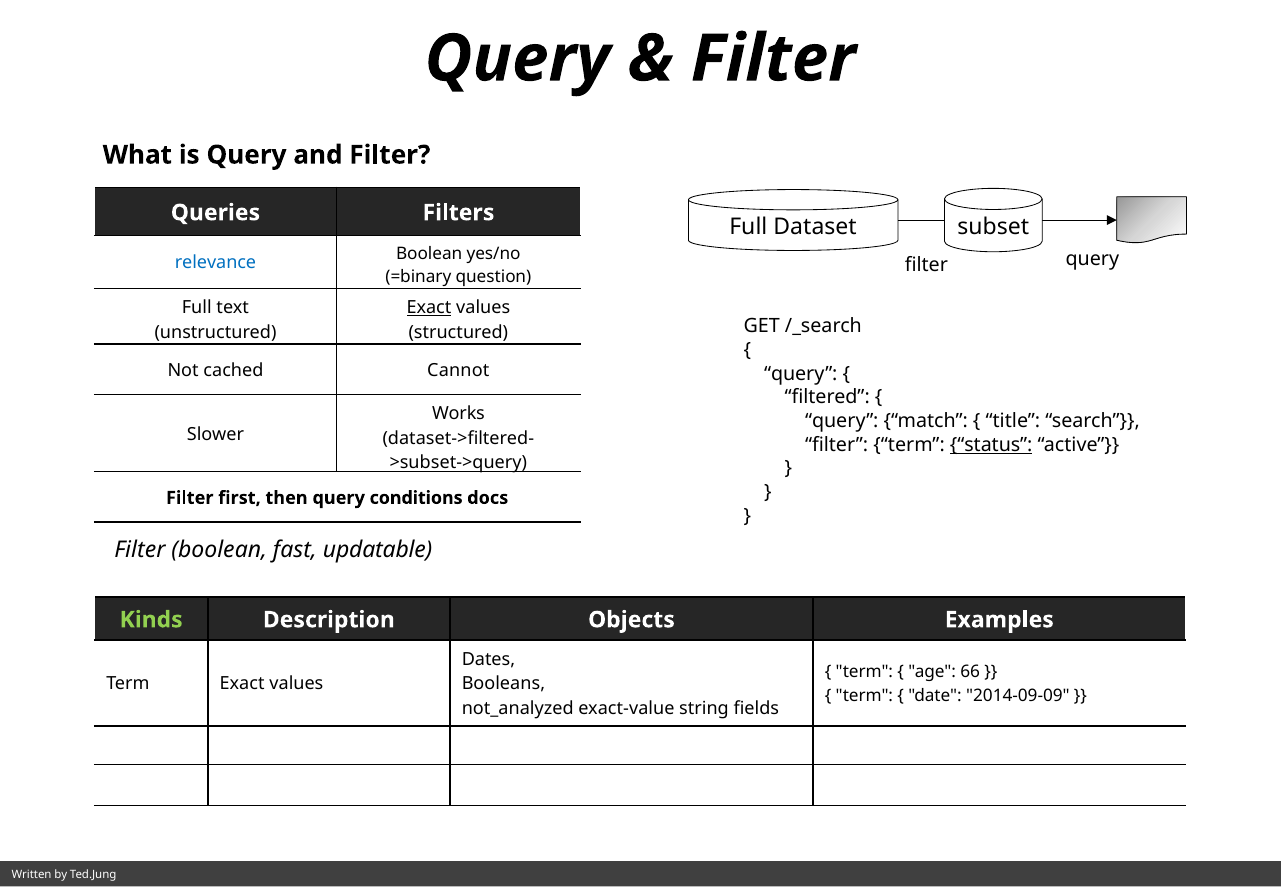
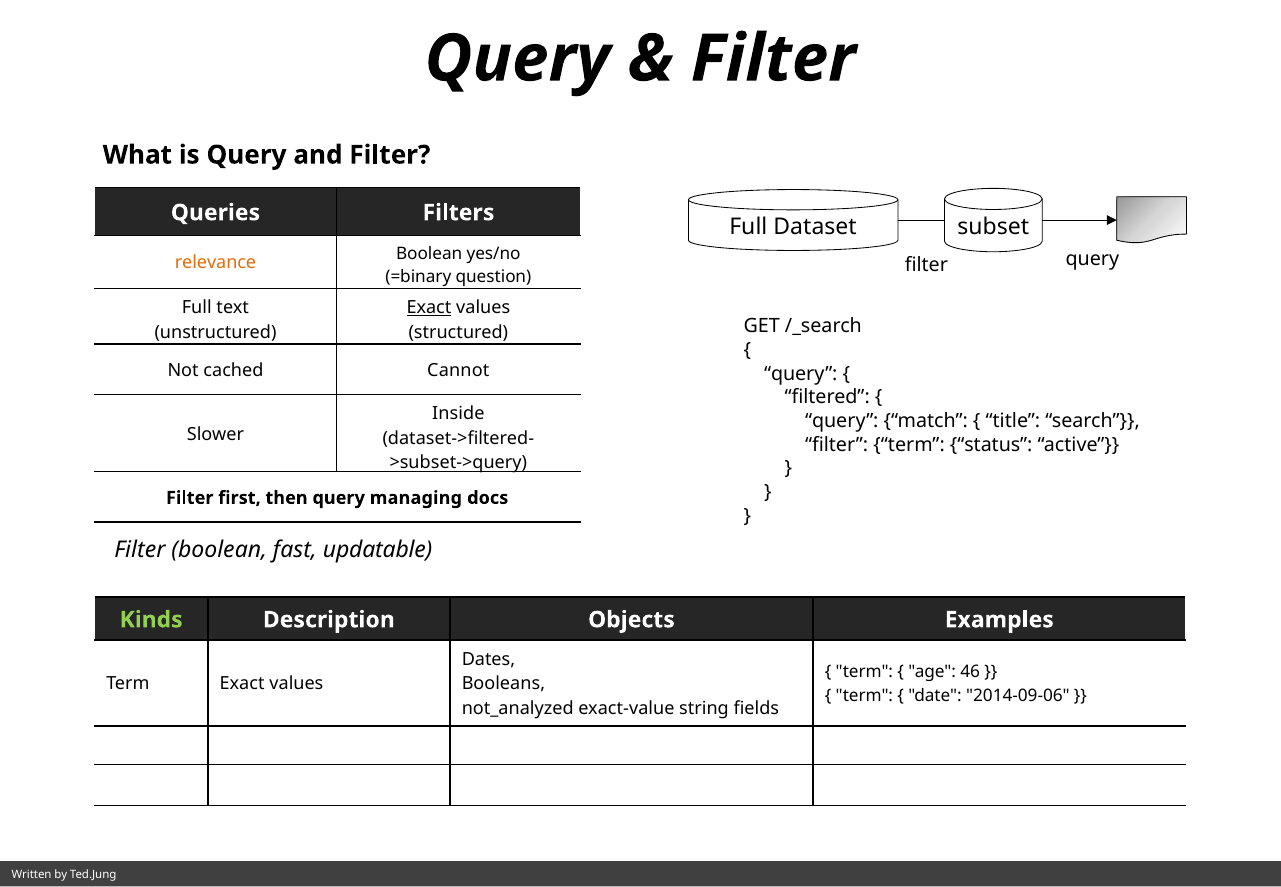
relevance colour: blue -> orange (216, 263)
Works: Works -> Inside (458, 414)
status underline: present -> none (991, 445)
conditions: conditions -> managing (416, 498)
66: 66 -> 46 (970, 672)
2014-09-09: 2014-09-09 -> 2014-09-06 (1018, 695)
